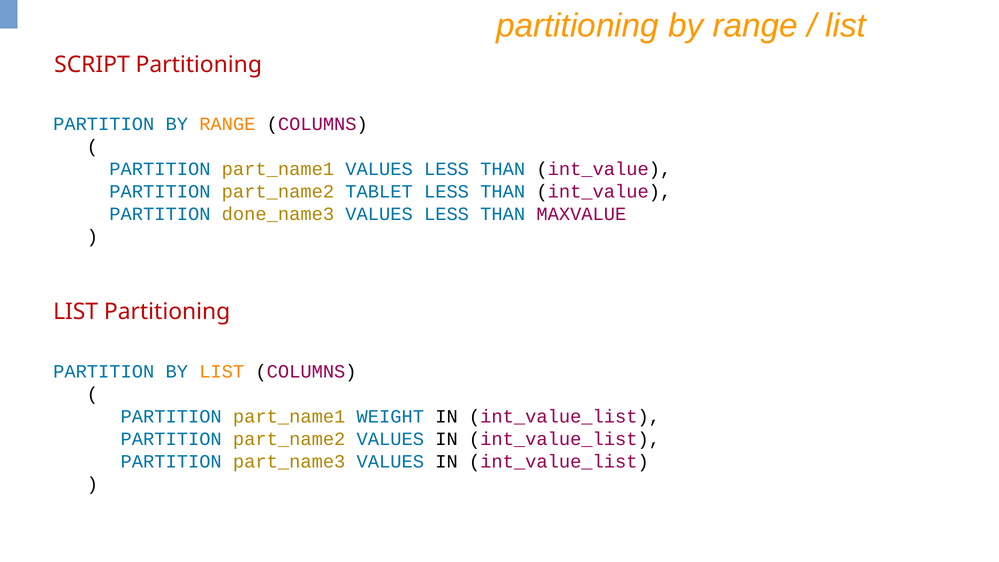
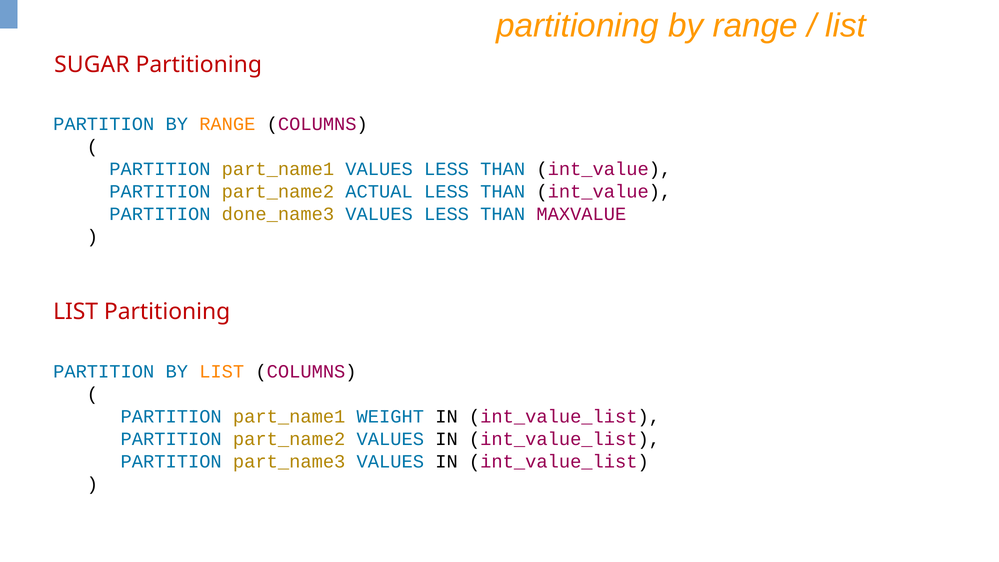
SCRIPT: SCRIPT -> SUGAR (92, 65)
TABLET: TABLET -> ACTUAL (379, 191)
